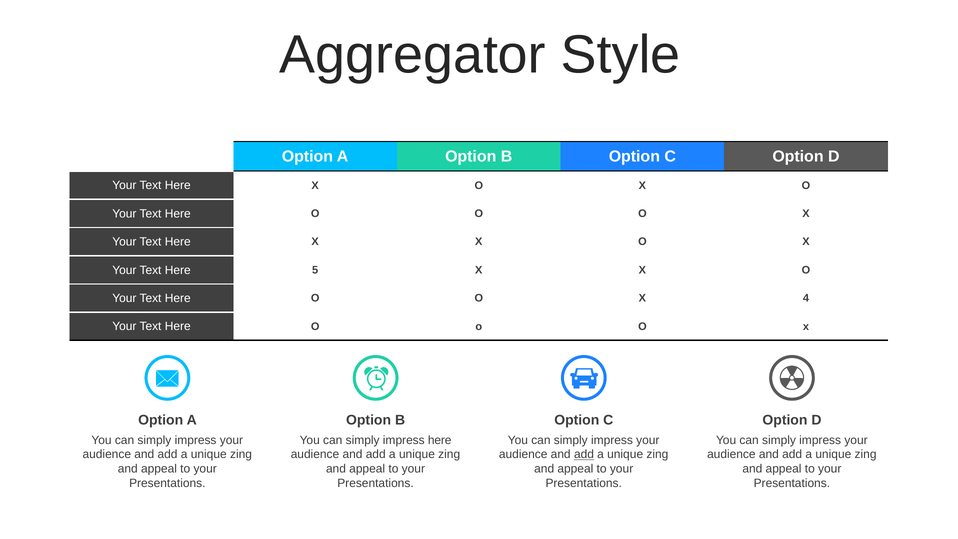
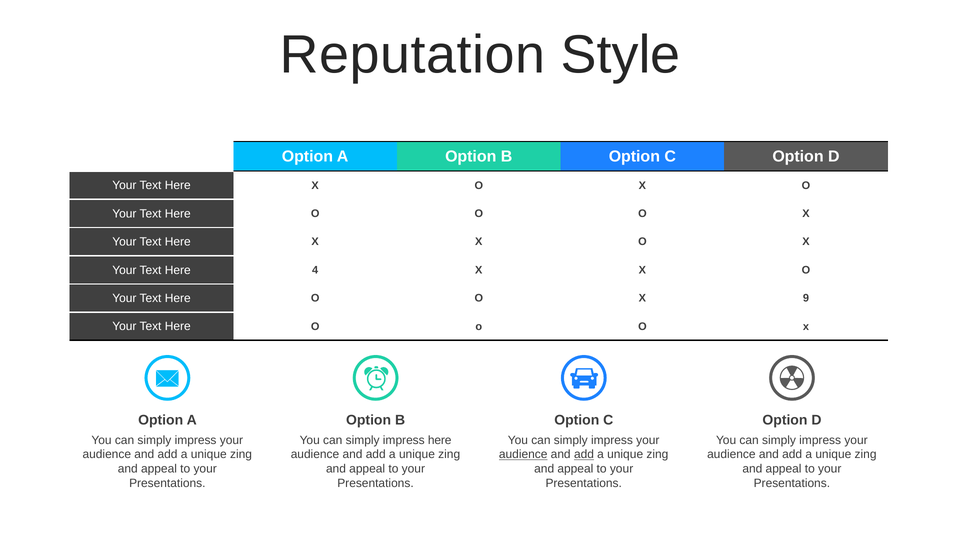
Aggregator: Aggregator -> Reputation (412, 55)
5: 5 -> 4 (315, 270)
4: 4 -> 9 (806, 298)
audience underline: none -> present (523, 454)
